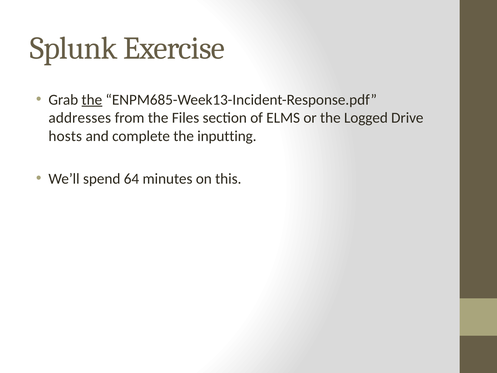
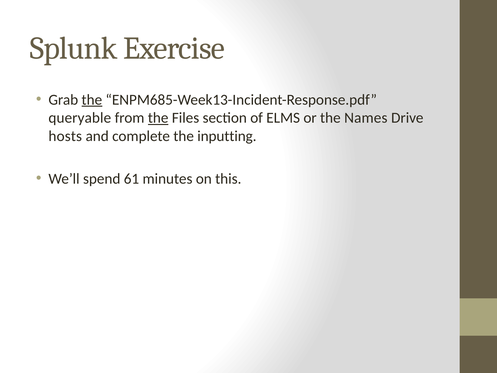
addresses: addresses -> queryable (80, 118)
the underline: none -> present (158, 118)
Logged: Logged -> Names (366, 118)
64: 64 -> 61 (131, 179)
